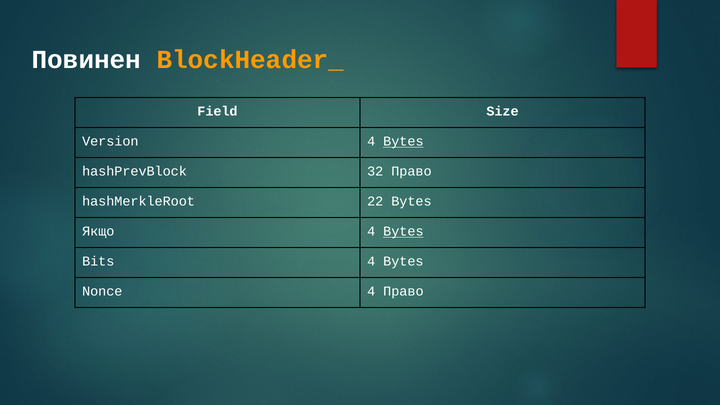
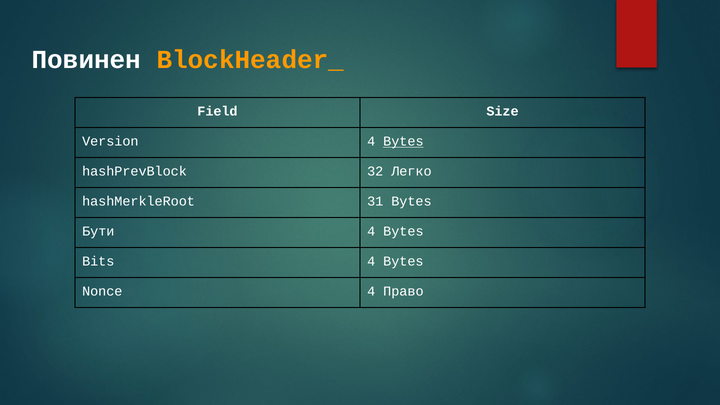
32 Право: Право -> Легко (411, 171)
22: 22 -> 31 (375, 201)
Якщо: Якщо -> Бути (98, 231)
Bytes underline: present -> none (403, 231)
